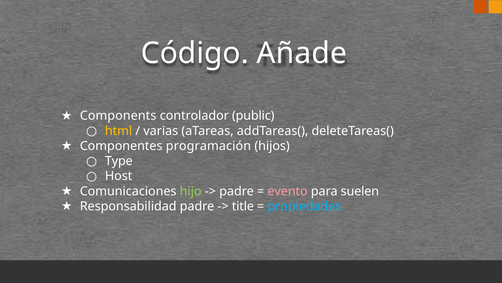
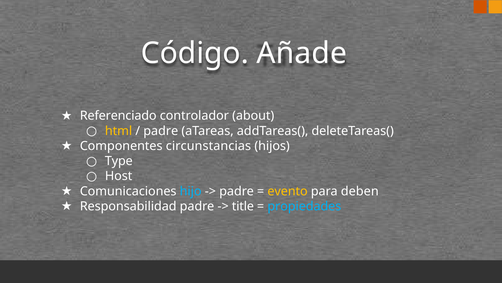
Components: Components -> Referenciado (118, 116)
public: public -> about (253, 116)
varias: varias -> padre (161, 131)
programación: programación -> circunstancias (208, 146)
hijo colour: light green -> light blue (191, 191)
evento colour: pink -> yellow (288, 191)
suelen: suelen -> deben (360, 191)
